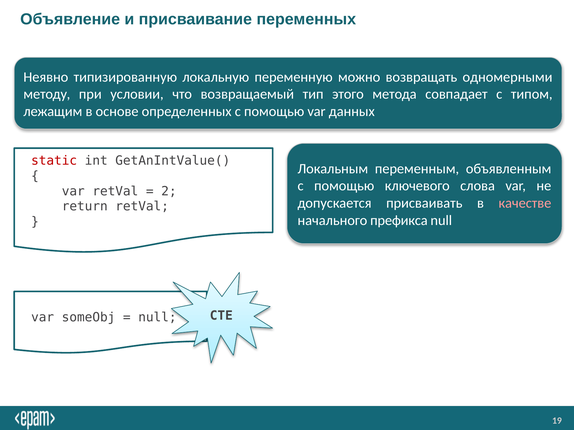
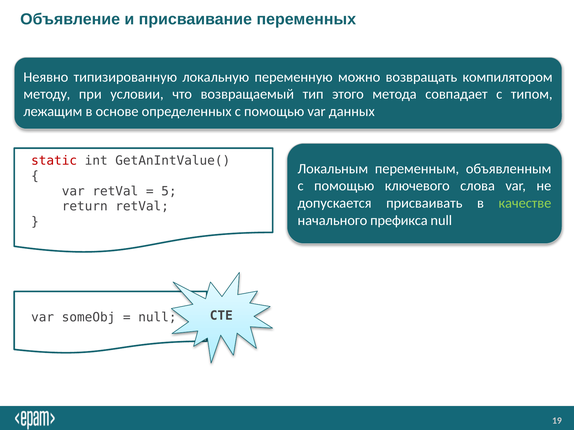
одномерными: одномерными -> компилятором (508, 77)
2: 2 -> 5 (169, 191)
качестве colour: pink -> light green (525, 203)
